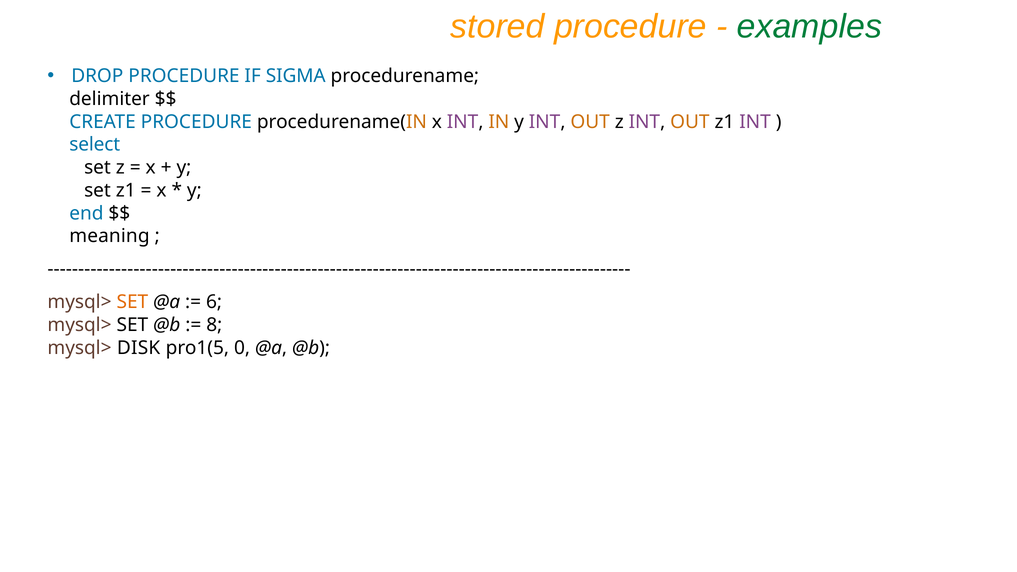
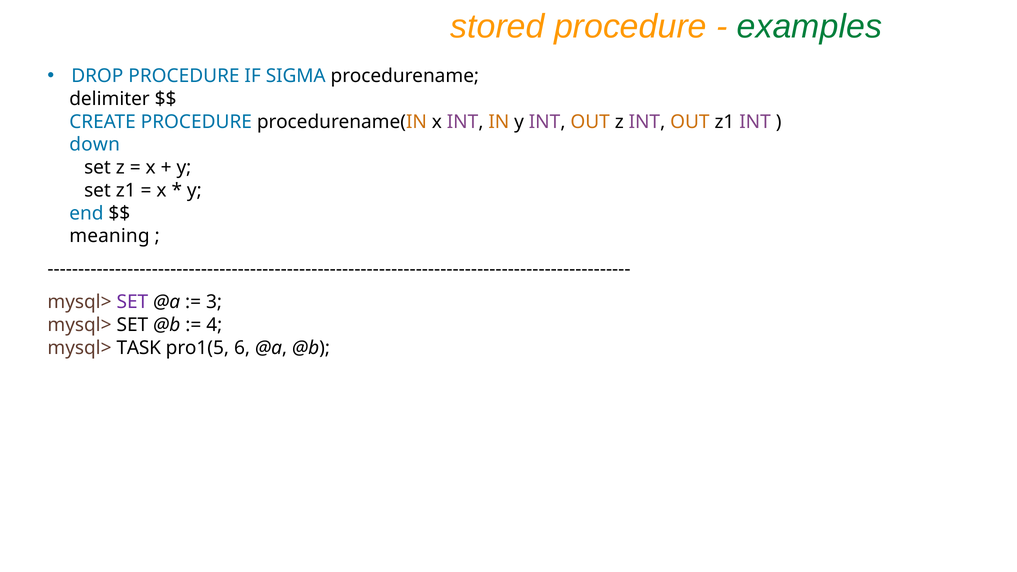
select: select -> down (95, 145)
SET colour: orange -> purple (132, 302)
6: 6 -> 3 (214, 302)
8: 8 -> 4 (214, 325)
DISK: DISK -> TASK (139, 348)
0: 0 -> 6 (242, 348)
